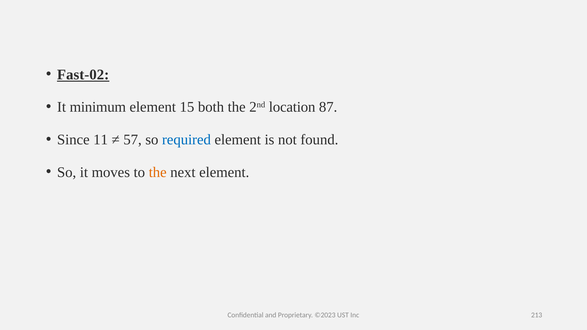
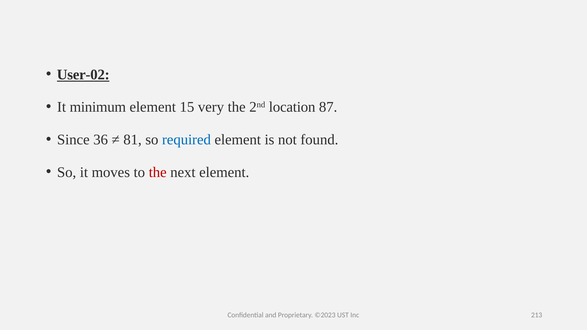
Fast-02: Fast-02 -> User-02 (83, 75)
both: both -> very (211, 107)
11: 11 -> 36 (101, 140)
57: 57 -> 81 (133, 140)
the colour: orange -> red (158, 172)
